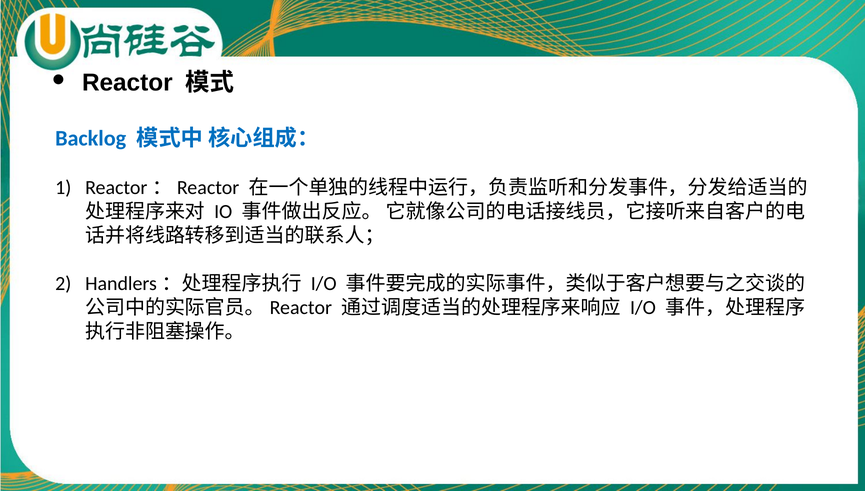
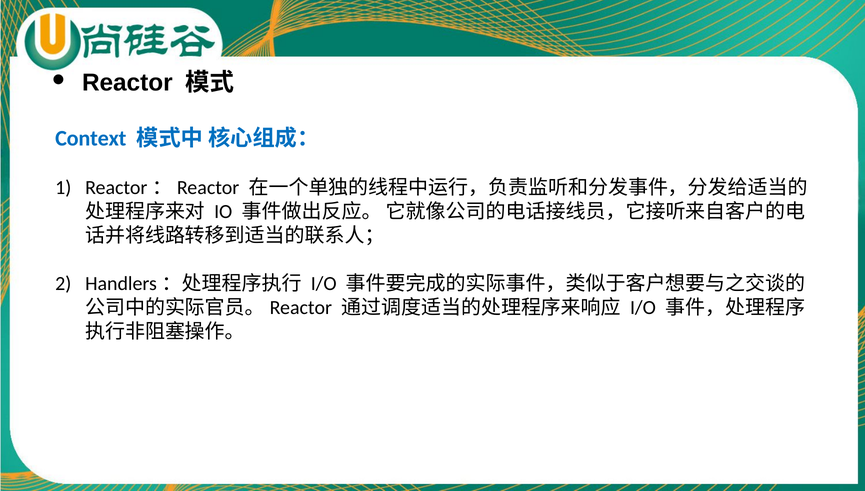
Backlog: Backlog -> Context (91, 138)
